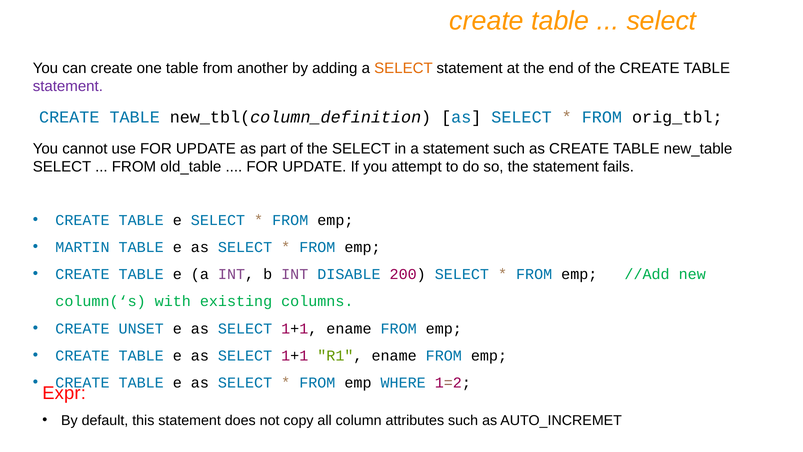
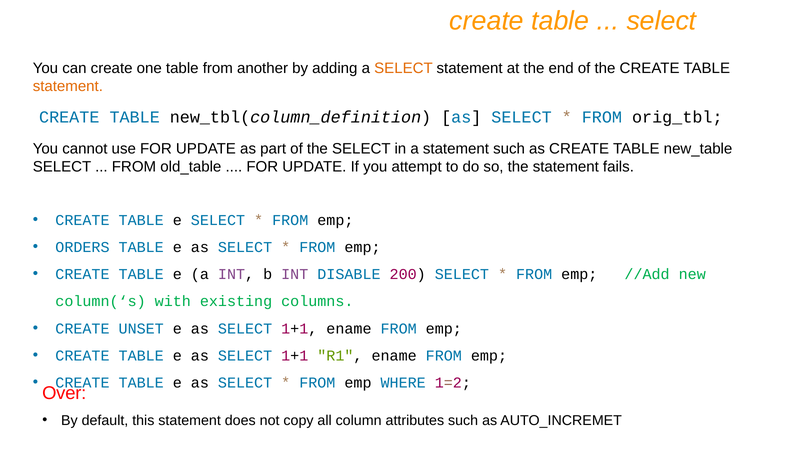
statement colour: purple -> orange (68, 86)
MARTIN: MARTIN -> ORDERS (82, 247)
Expr: Expr -> Over (64, 393)
